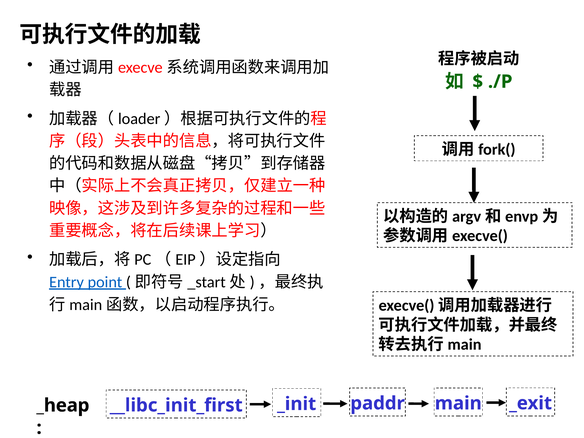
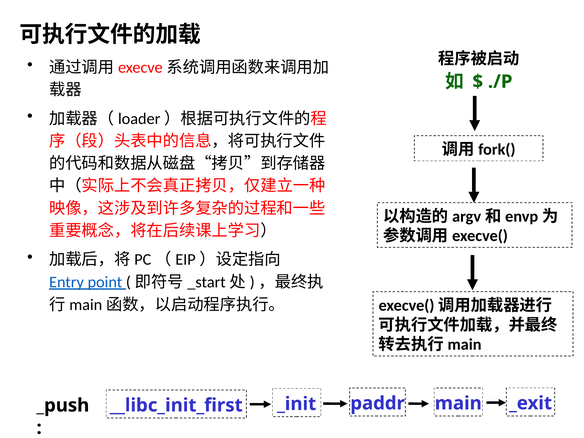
_heap: _heap -> _push (63, 405)
